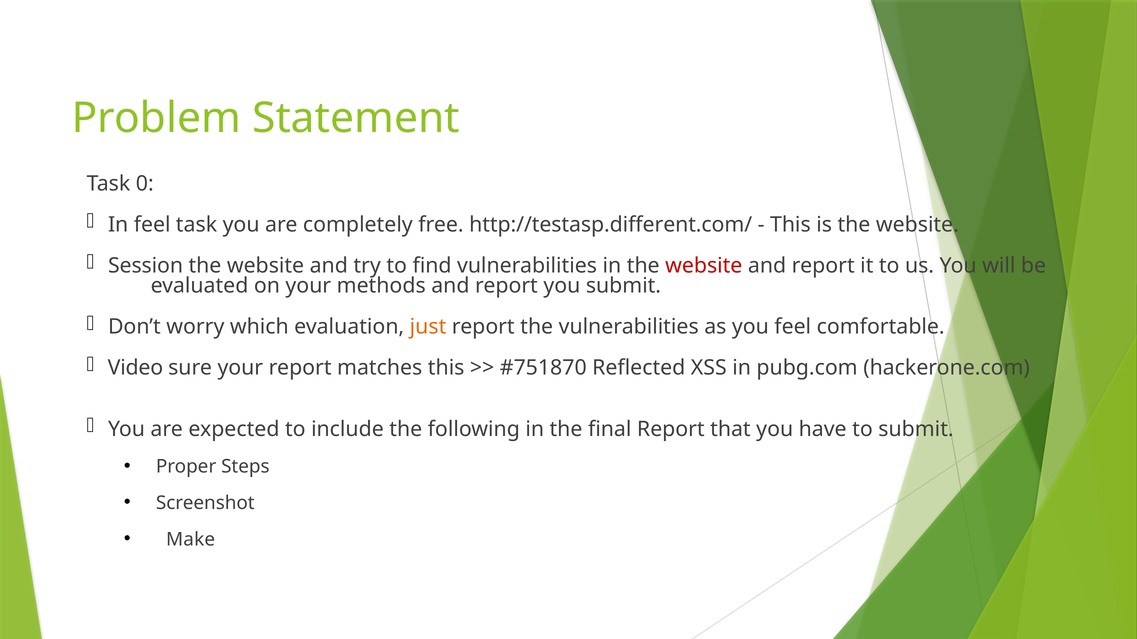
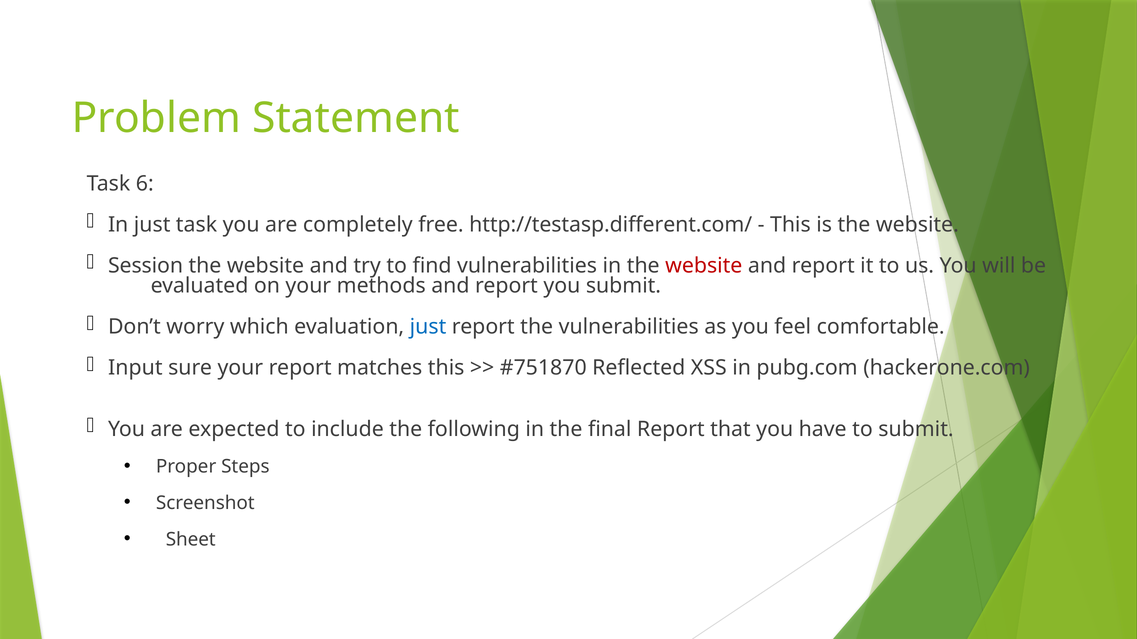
0: 0 -> 6 (145, 184)
In feel: feel -> just (152, 225)
just colour: orange -> blue (428, 327)
Video: Video -> Input (135, 368)
Make: Make -> Sheet (191, 540)
